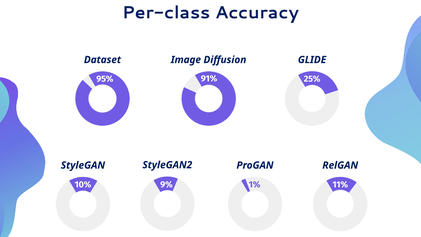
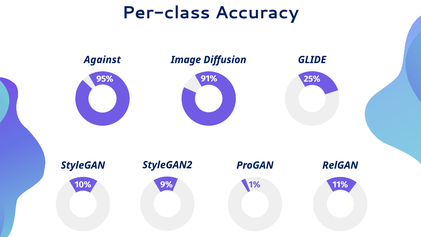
Dataset: Dataset -> Against (102, 60)
